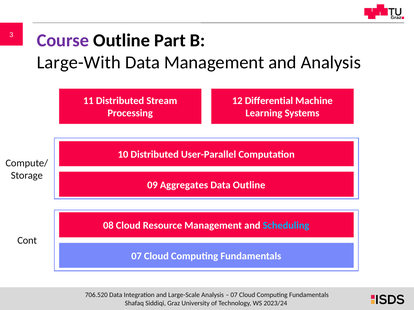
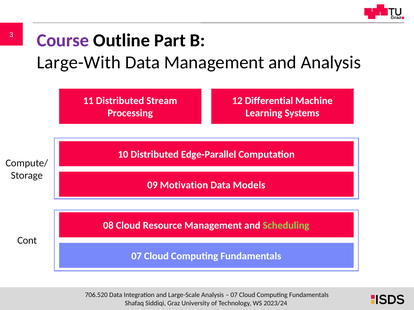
User-Parallel: User-Parallel -> Edge-Parallel (209, 155)
Aggregates: Aggregates -> Motivation (184, 185)
Data Outline: Outline -> Models (249, 185)
Scheduling colour: light blue -> light green (286, 226)
